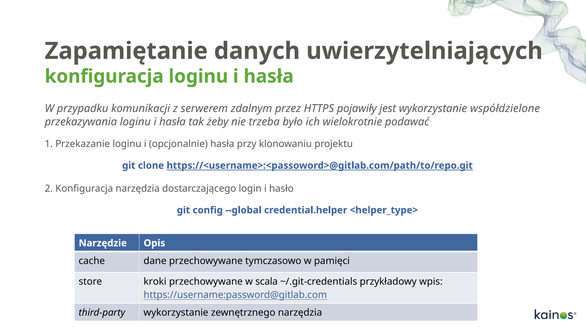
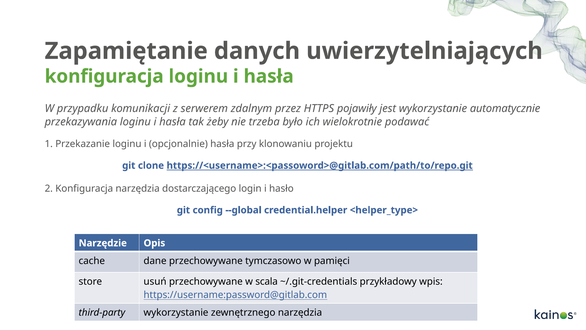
współdzielone: współdzielone -> automatycznie (505, 109)
kroki: kroki -> usuń (155, 281)
